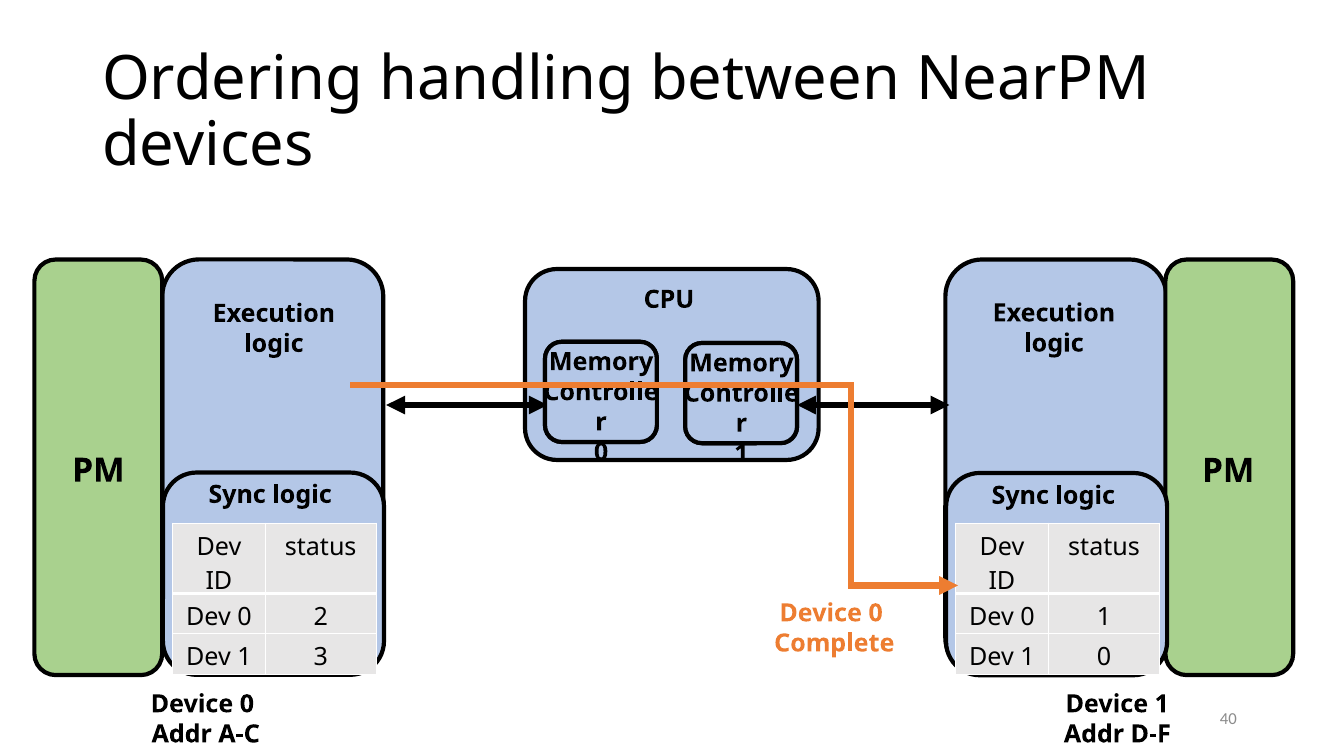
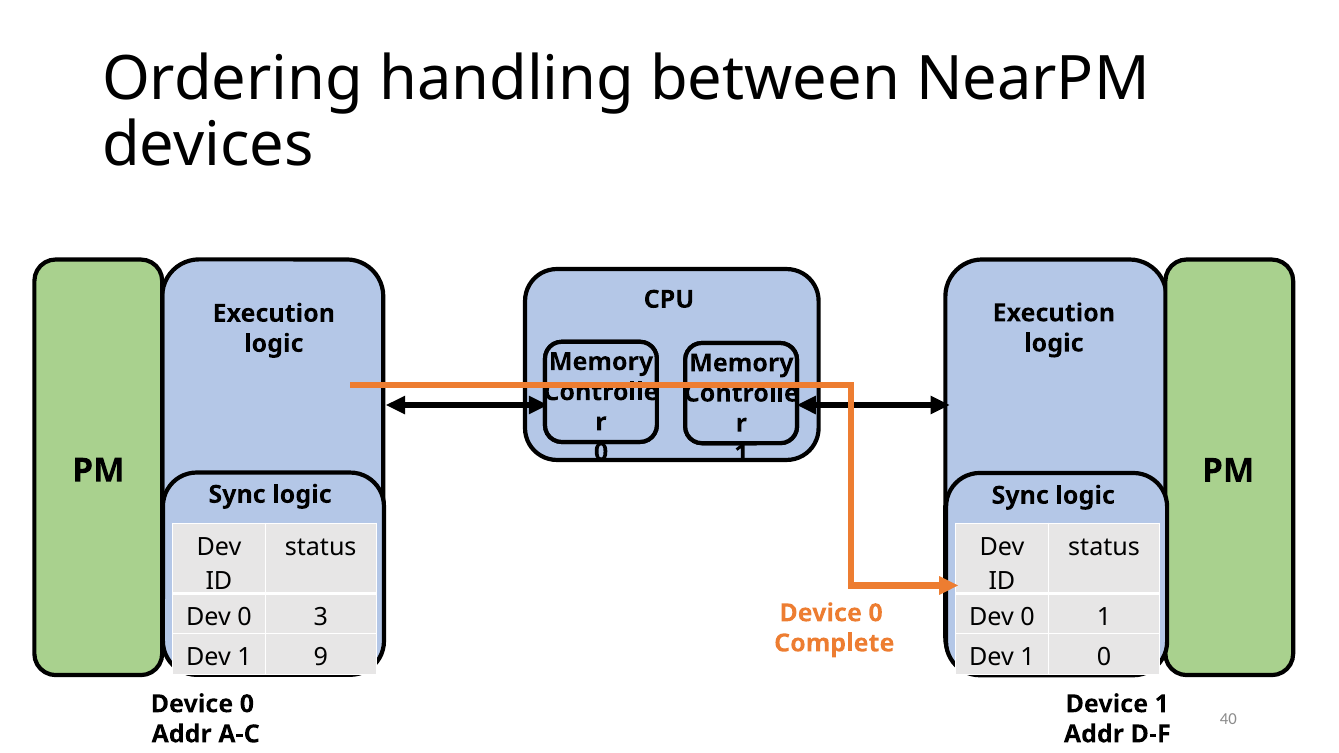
2: 2 -> 3 (321, 617)
3: 3 -> 9 (321, 658)
